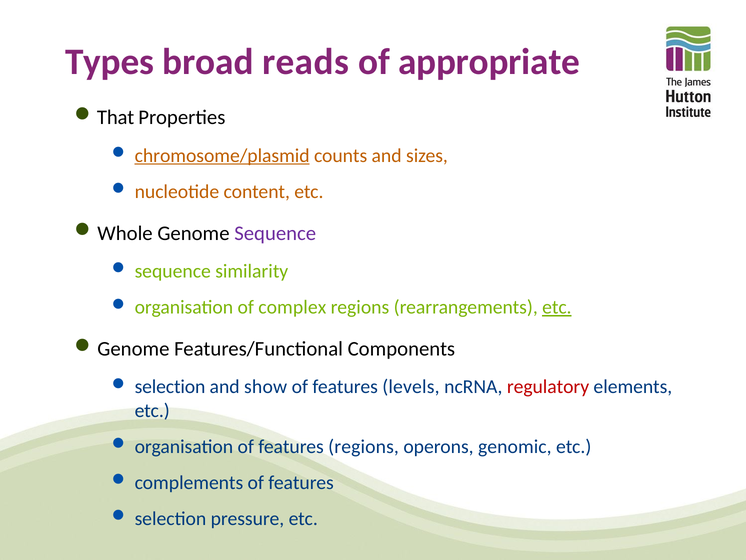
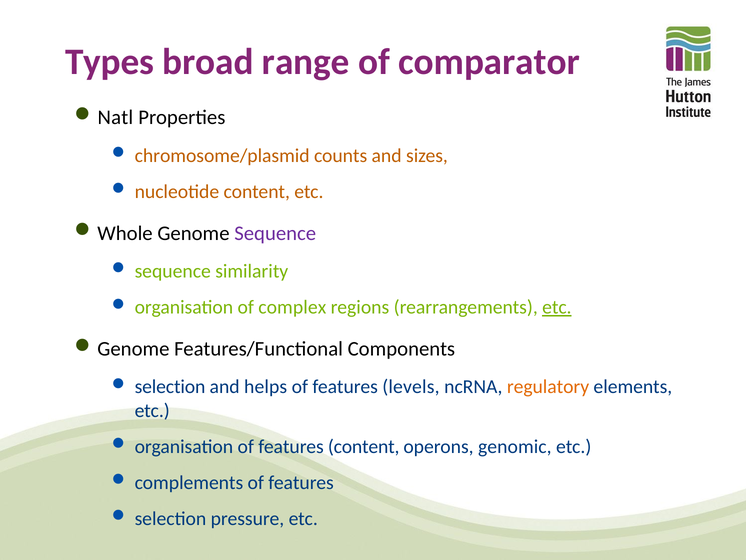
reads: reads -> range (306, 62)
appropriate: appropriate -> comparator (489, 62)
That: That -> Natl (115, 118)
chromosome/plasmid underline: present -> none (222, 155)
show: show -> helps (266, 387)
regulatory colour: red -> orange (548, 387)
features regions: regions -> content (364, 446)
